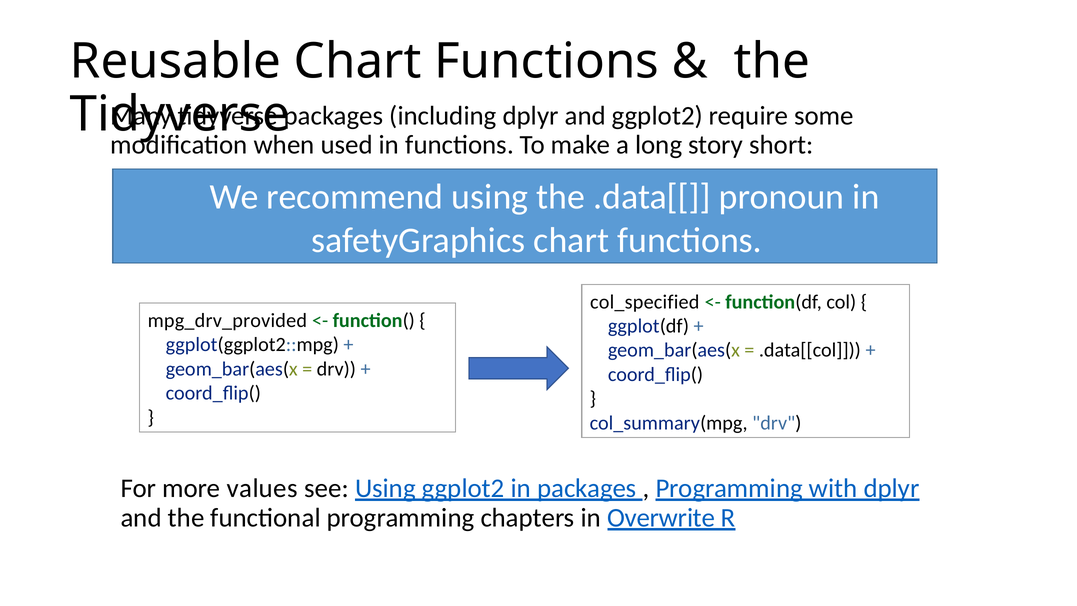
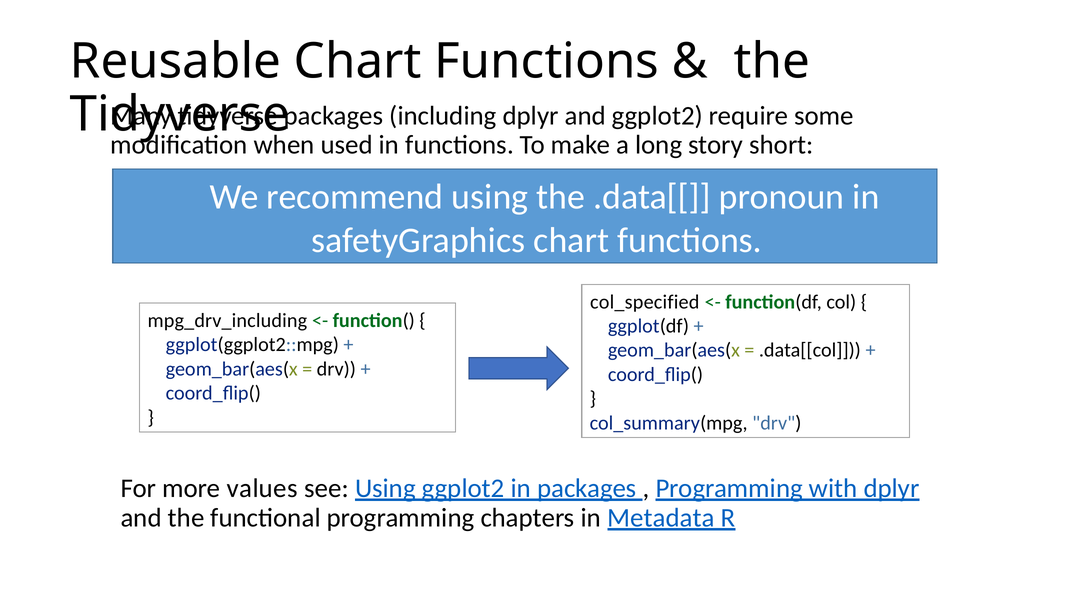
mpg_drv_provided: mpg_drv_provided -> mpg_drv_including (227, 320)
Overwrite: Overwrite -> Metadata (661, 518)
